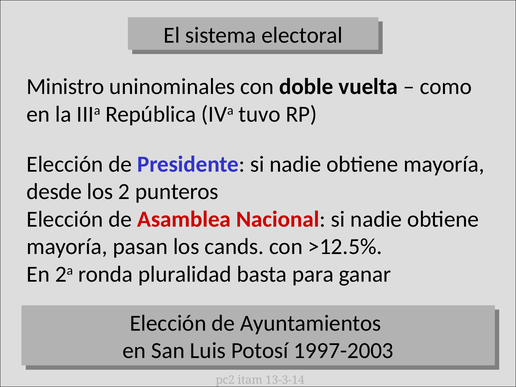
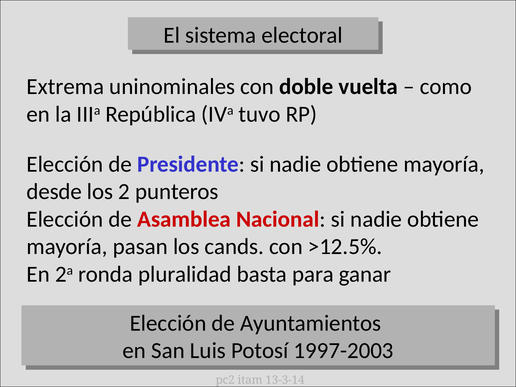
Ministro: Ministro -> Extrema (65, 87)
